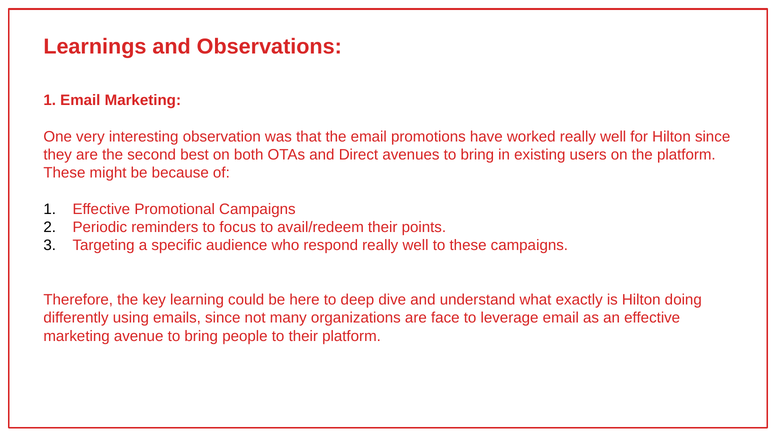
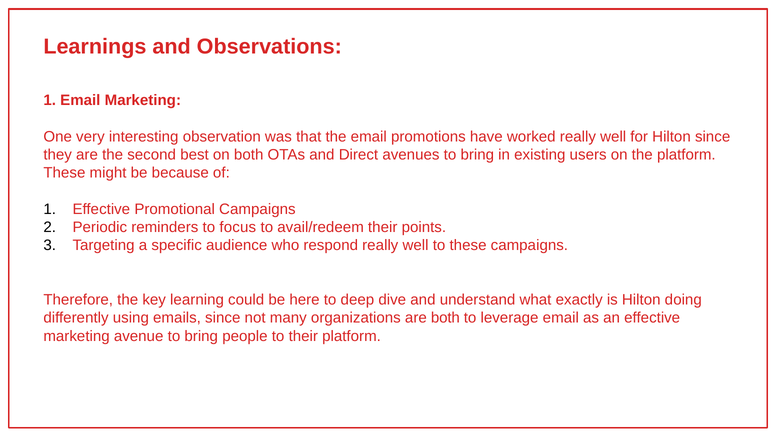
are face: face -> both (445, 318)
